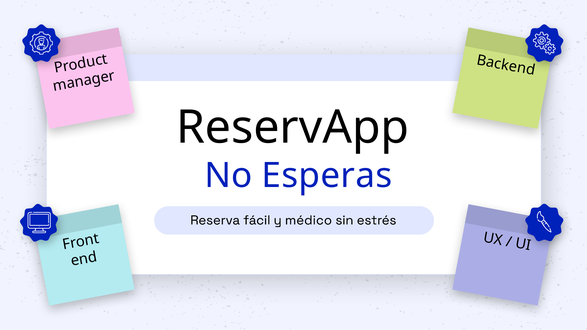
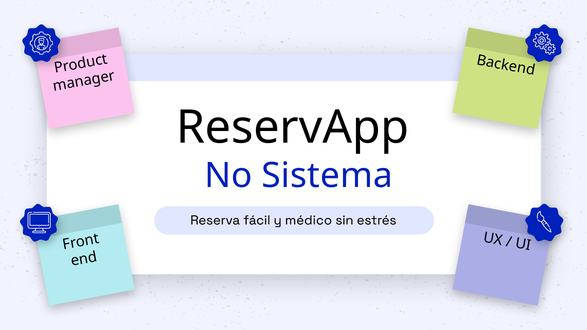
Esperas: Esperas -> Sistema (327, 176)
